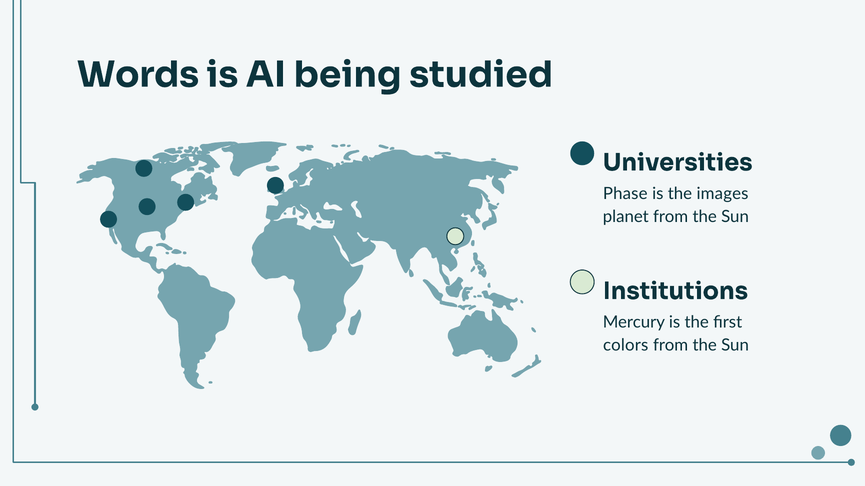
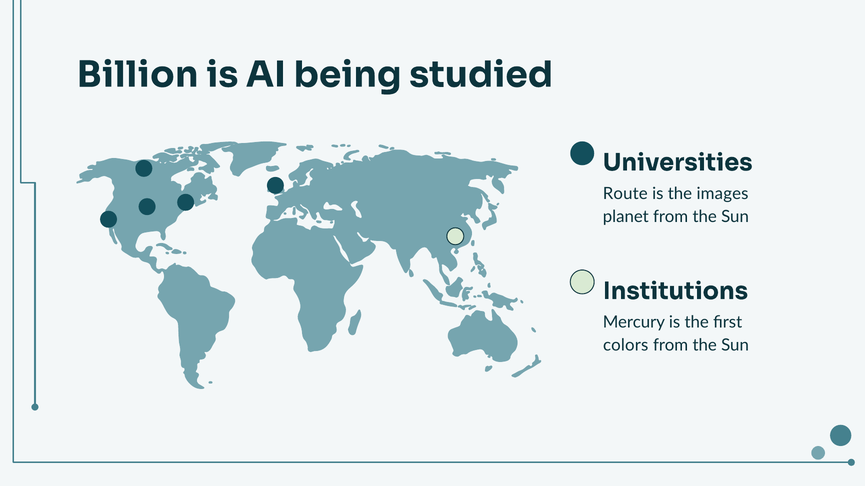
Words: Words -> Billion (138, 75)
Phase: Phase -> Route (625, 194)
